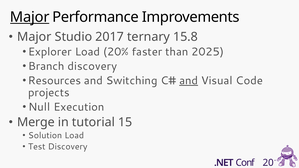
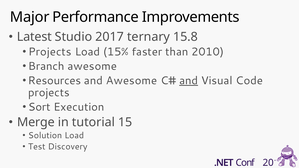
Major underline: present -> none (30, 17)
Major: Major -> Latest (34, 37)
Explorer: Explorer -> Projects (50, 52)
20%: 20% -> 15% (116, 52)
2025: 2025 -> 2010 (208, 52)
Branch discovery: discovery -> awesome (92, 66)
and Switching: Switching -> Awesome (132, 81)
Null: Null -> Sort (39, 107)
